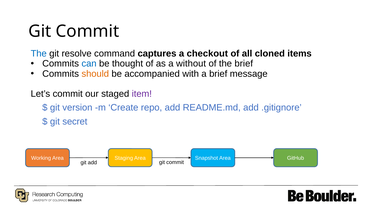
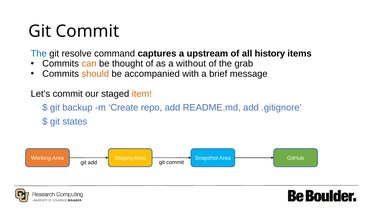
checkout: checkout -> upstream (207, 54)
cloned: cloned -> history (270, 54)
can colour: blue -> orange (89, 64)
the brief: brief -> grab (244, 64)
item colour: purple -> orange (142, 94)
version: version -> backup (77, 108)
secret: secret -> states (75, 122)
